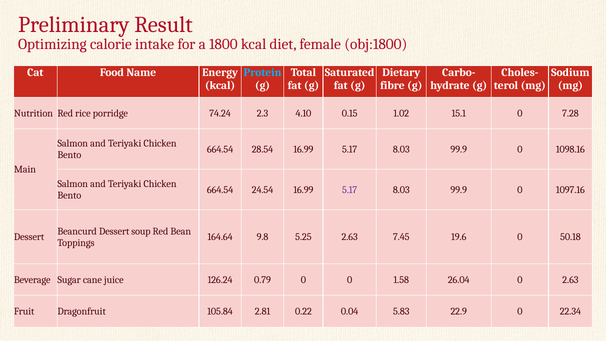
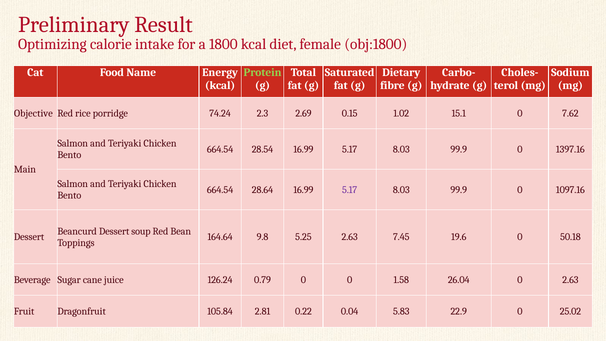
Protein colour: light blue -> light green (263, 73)
Nutrition: Nutrition -> Objective (33, 113)
4.10: 4.10 -> 2.69 (303, 113)
7.28: 7.28 -> 7.62 (570, 113)
1098.16: 1098.16 -> 1397.16 (570, 149)
24.54: 24.54 -> 28.64 (262, 190)
22.34: 22.34 -> 25.02 (570, 311)
